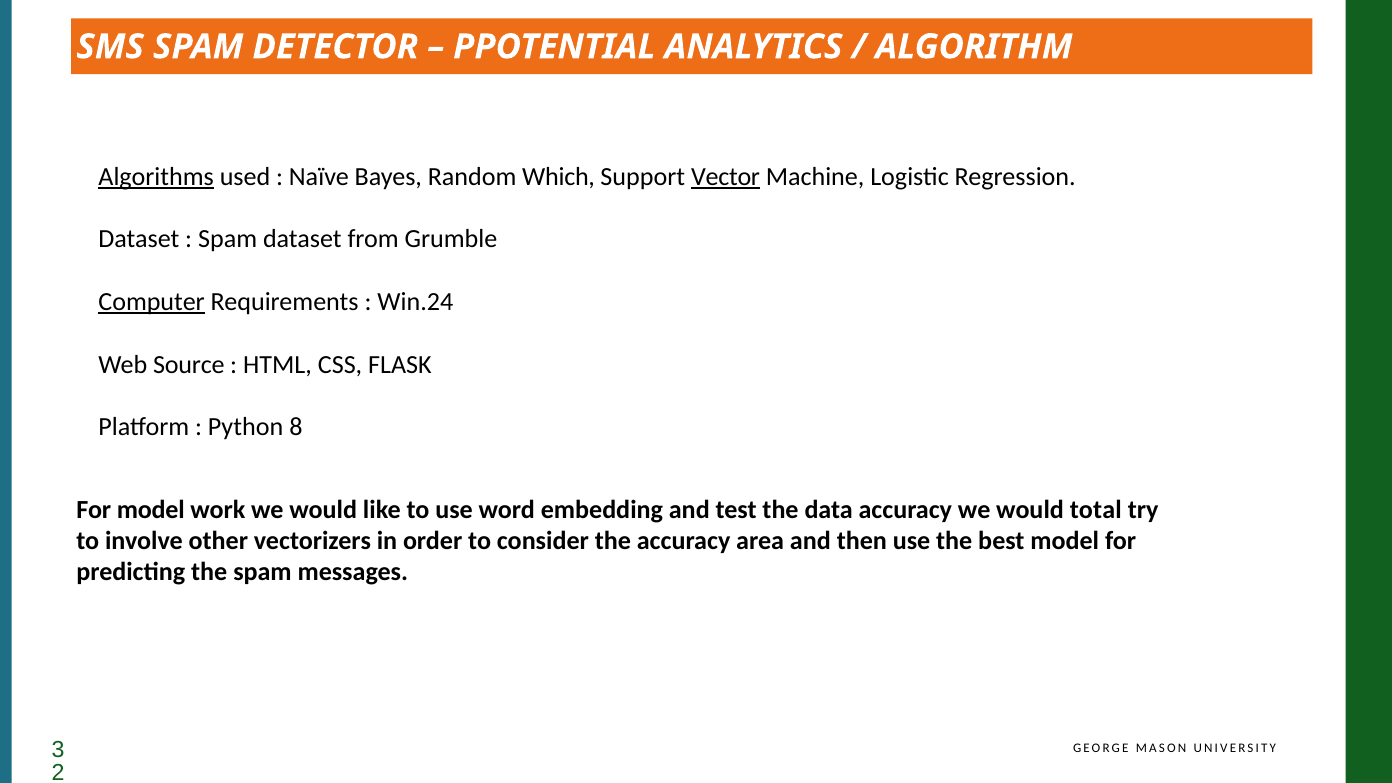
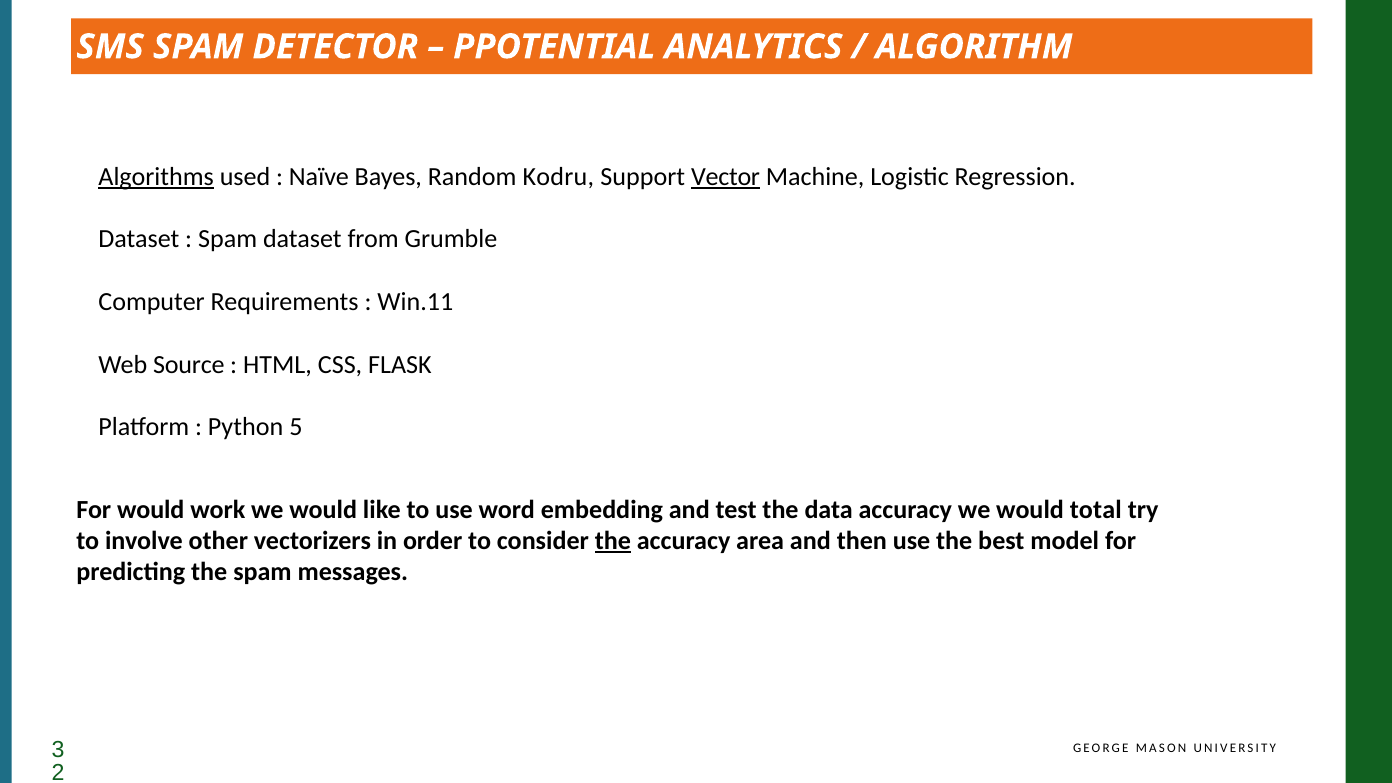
Which: Which -> Kodru (558, 177)
Computer underline: present -> none (152, 302)
Win.24: Win.24 -> Win.11 (415, 302)
8: 8 -> 5 (296, 427)
For model: model -> would (151, 510)
the underline: none -> present (613, 541)
